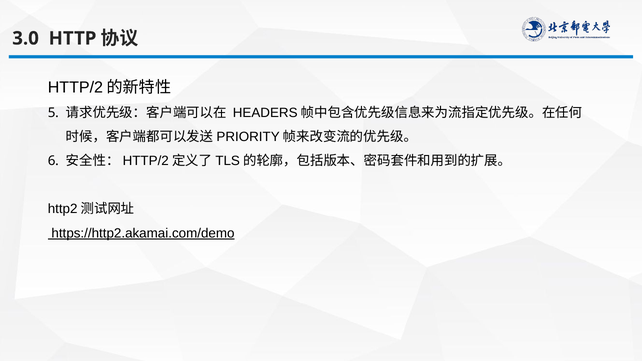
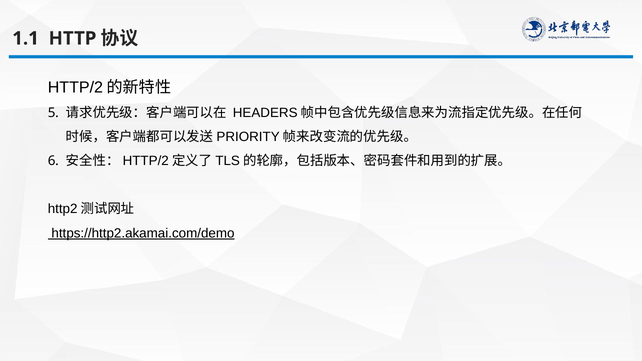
3.0: 3.0 -> 1.1 (26, 38)
